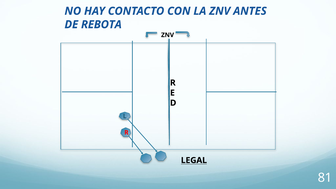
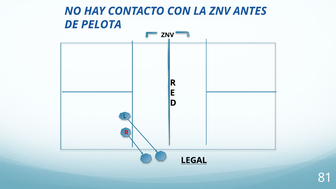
REBOTA: REBOTA -> PELOTA (101, 25)
